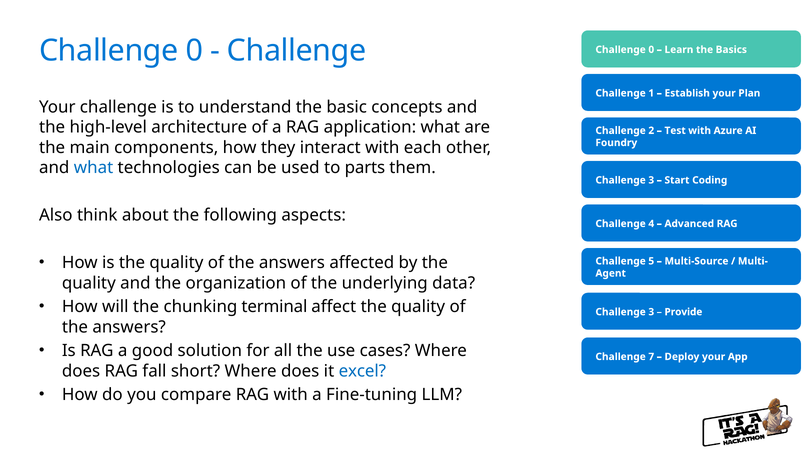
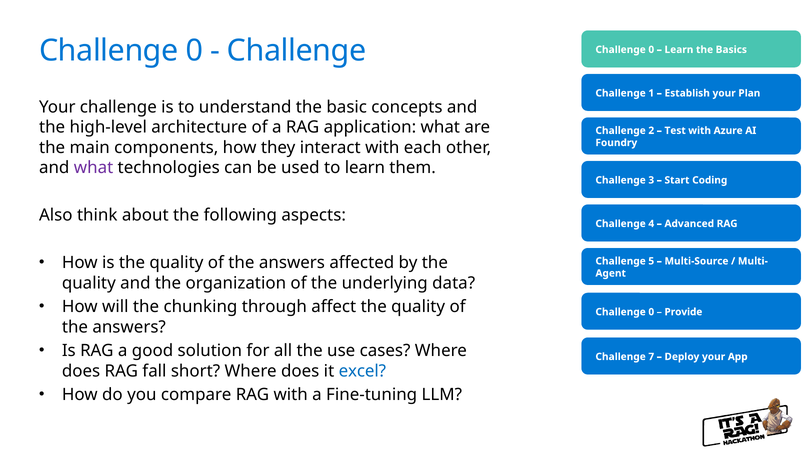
what colour: blue -> purple (94, 168)
to parts: parts -> learn (365, 168)
terminal: terminal -> through (274, 307)
3: 3 -> 0 (651, 312)
